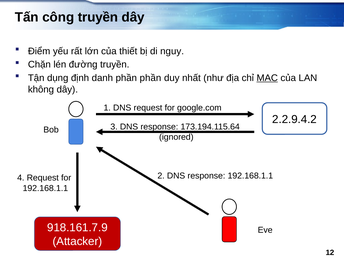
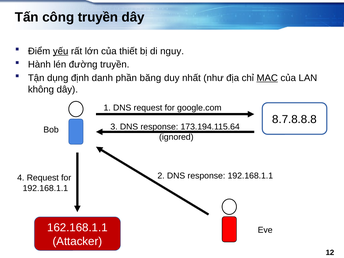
yếu underline: none -> present (61, 51)
Chặn: Chặn -> Hành (39, 65)
phần phần: phần -> băng (150, 78)
2.2.9.4.2: 2.2.9.4.2 -> 8.7.8.8.8 (295, 119)
918.161.7.9: 918.161.7.9 -> 162.168.1.1 (77, 228)
